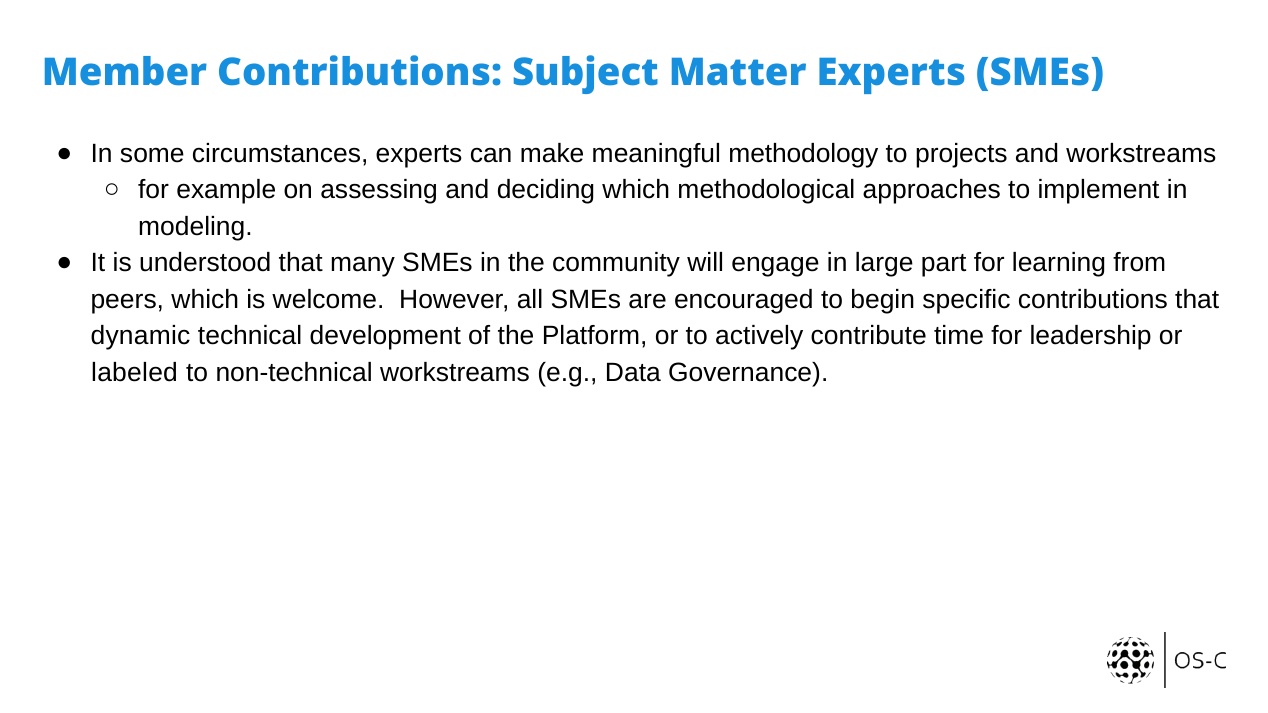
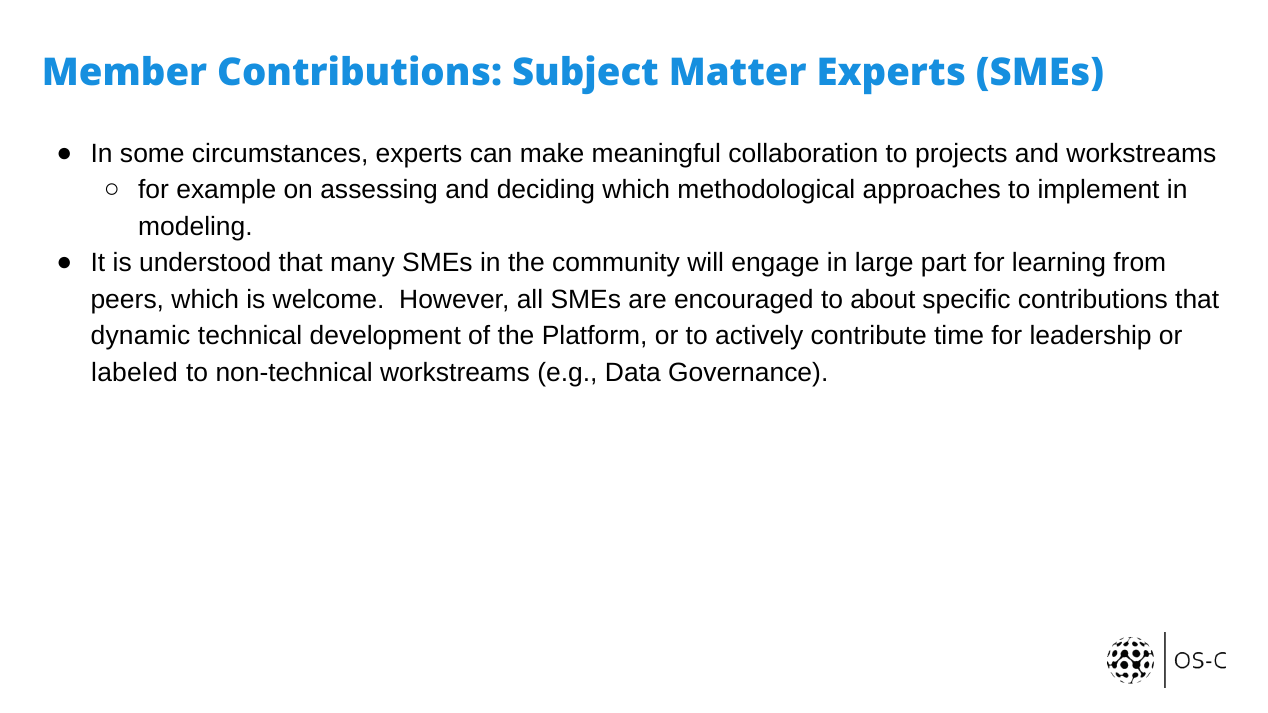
methodology: methodology -> collaboration (803, 154)
begin: begin -> about (883, 300)
